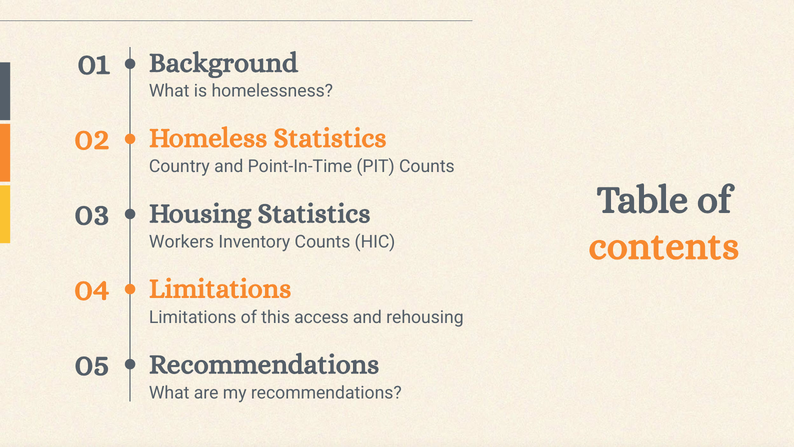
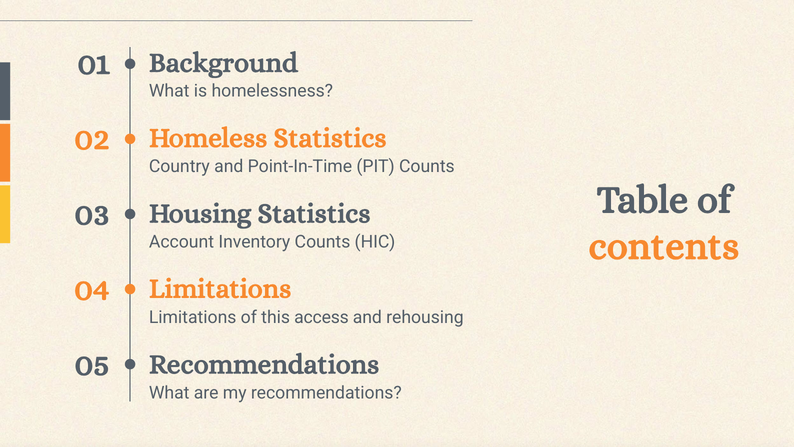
Workers: Workers -> Account (181, 242)
